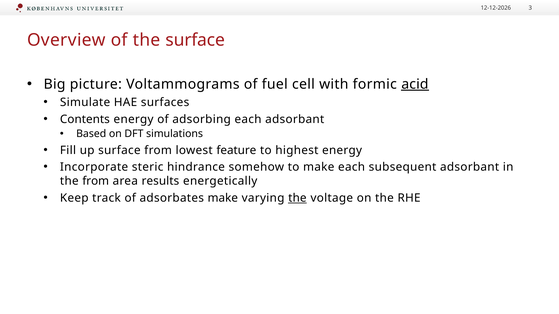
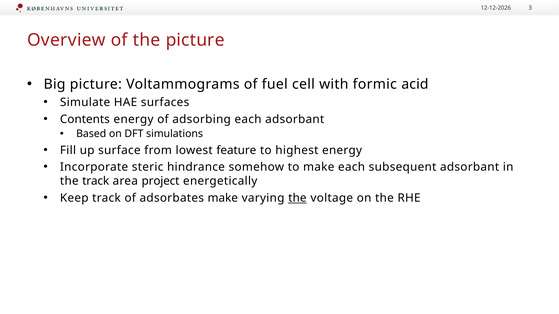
the surface: surface -> picture (195, 40)
acid underline: present -> none (415, 84)
the from: from -> track (96, 181)
results: results -> project (161, 181)
